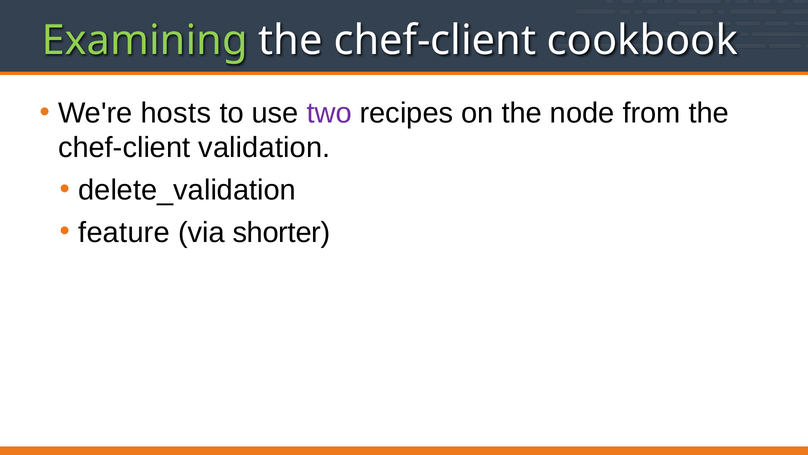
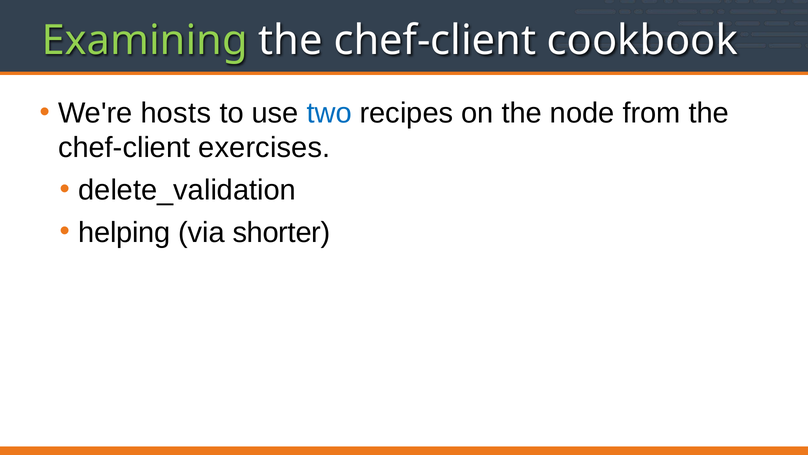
two colour: purple -> blue (329, 113)
validation: validation -> exercises (264, 148)
feature: feature -> helping (124, 232)
